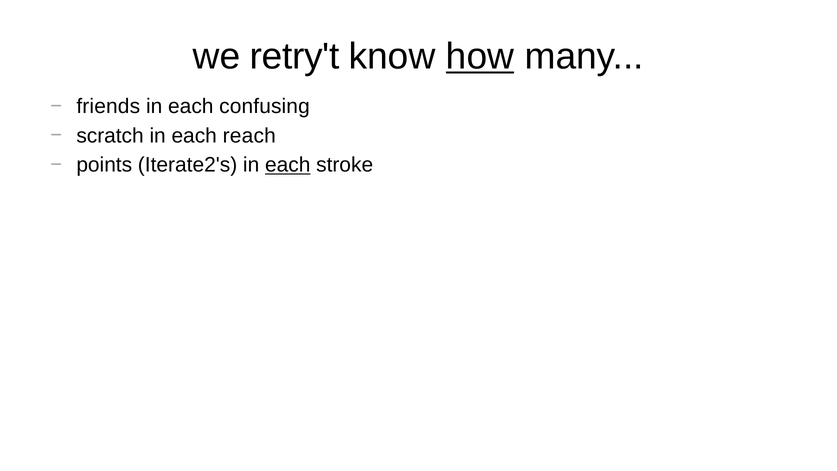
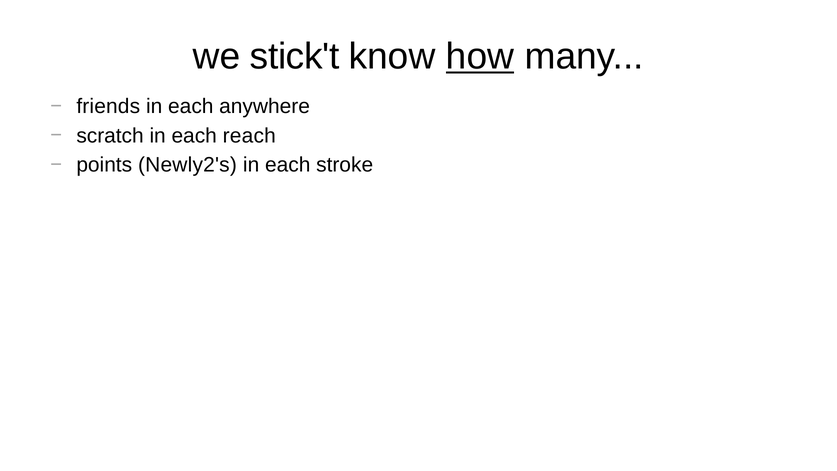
retry't: retry't -> stick't (295, 56)
confusing: confusing -> anywhere (265, 106)
Iterate2's: Iterate2's -> Newly2's (187, 165)
each underline: present -> none (288, 165)
